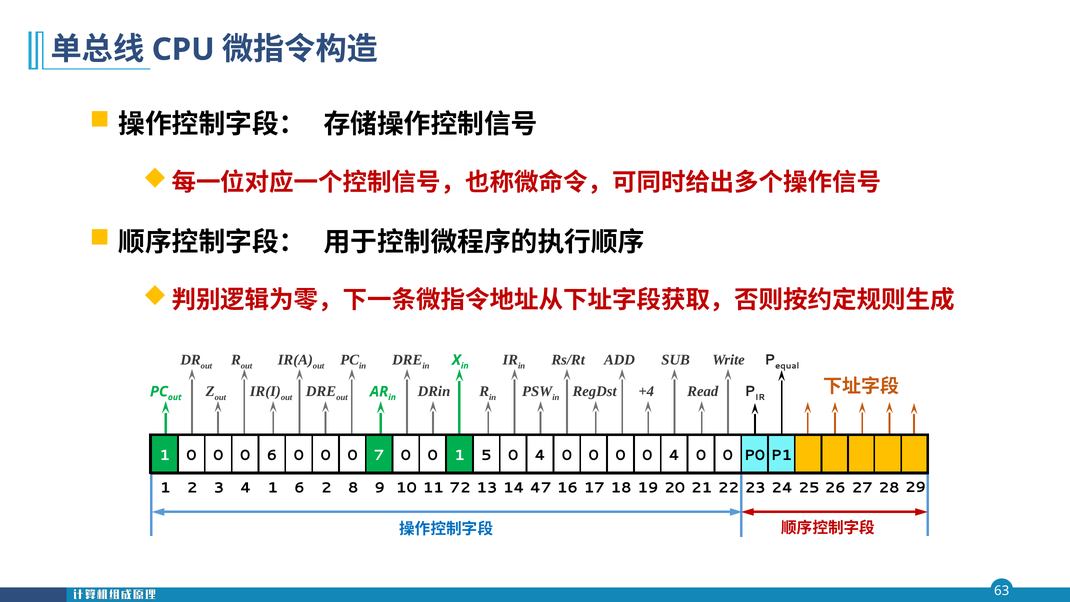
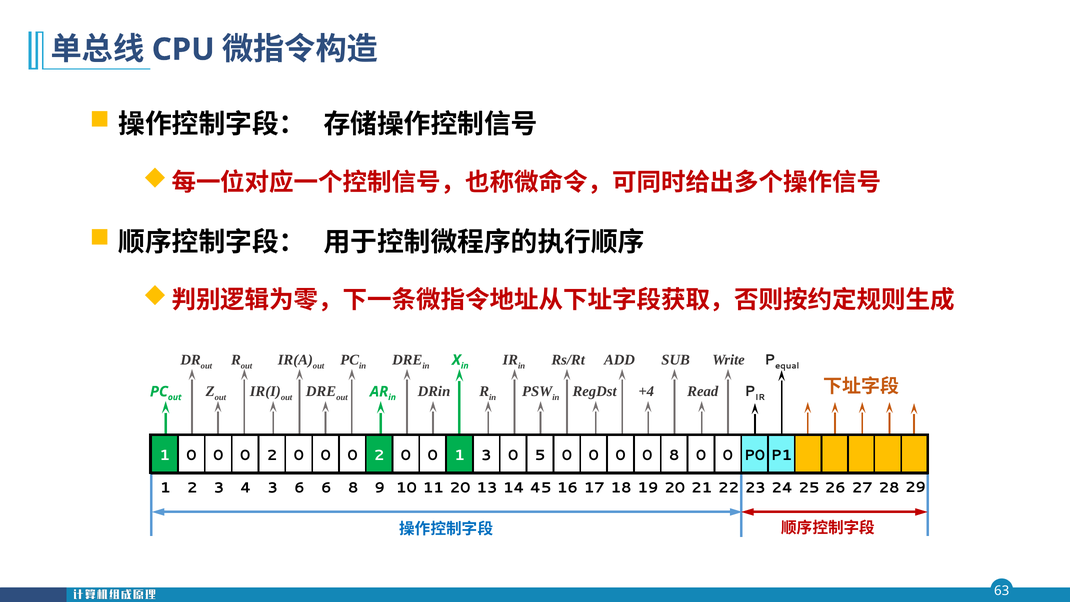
6: 6 -> 2 (272, 455)
7: 7 -> 2 (379, 455)
1 5: 5 -> 3 (486, 455)
4: 4 -> 5 (540, 455)
0 0 4: 4 -> 8 (674, 455)
4 1: 1 -> 3 (273, 488)
6 2: 2 -> 6 (326, 488)
11 72: 72 -> 20 (460, 488)
47: 47 -> 45 (541, 488)
